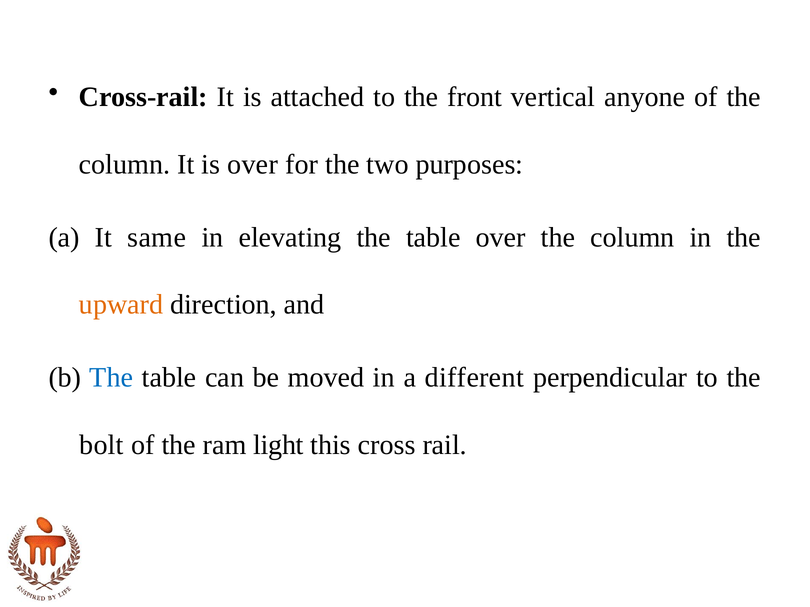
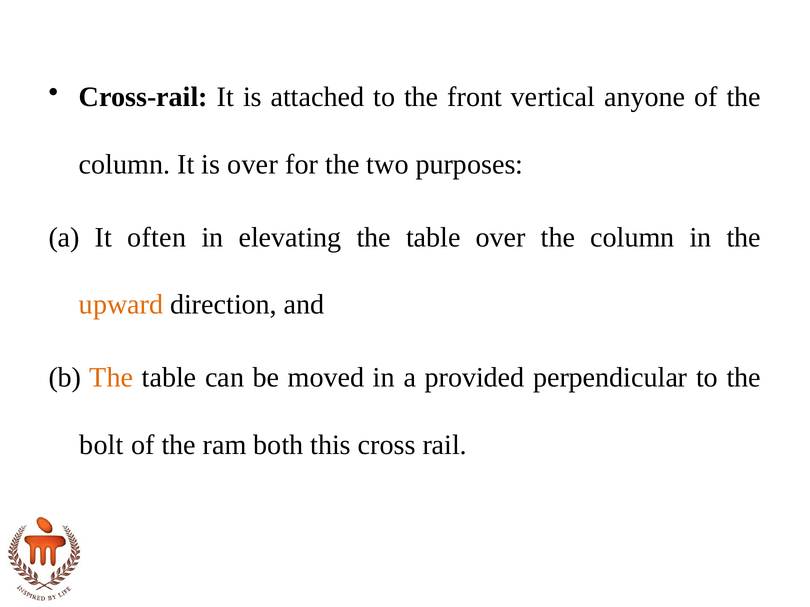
same: same -> often (157, 238)
The colour: blue -> orange (111, 378)
different: different -> provided (475, 378)
light: light -> both (278, 445)
